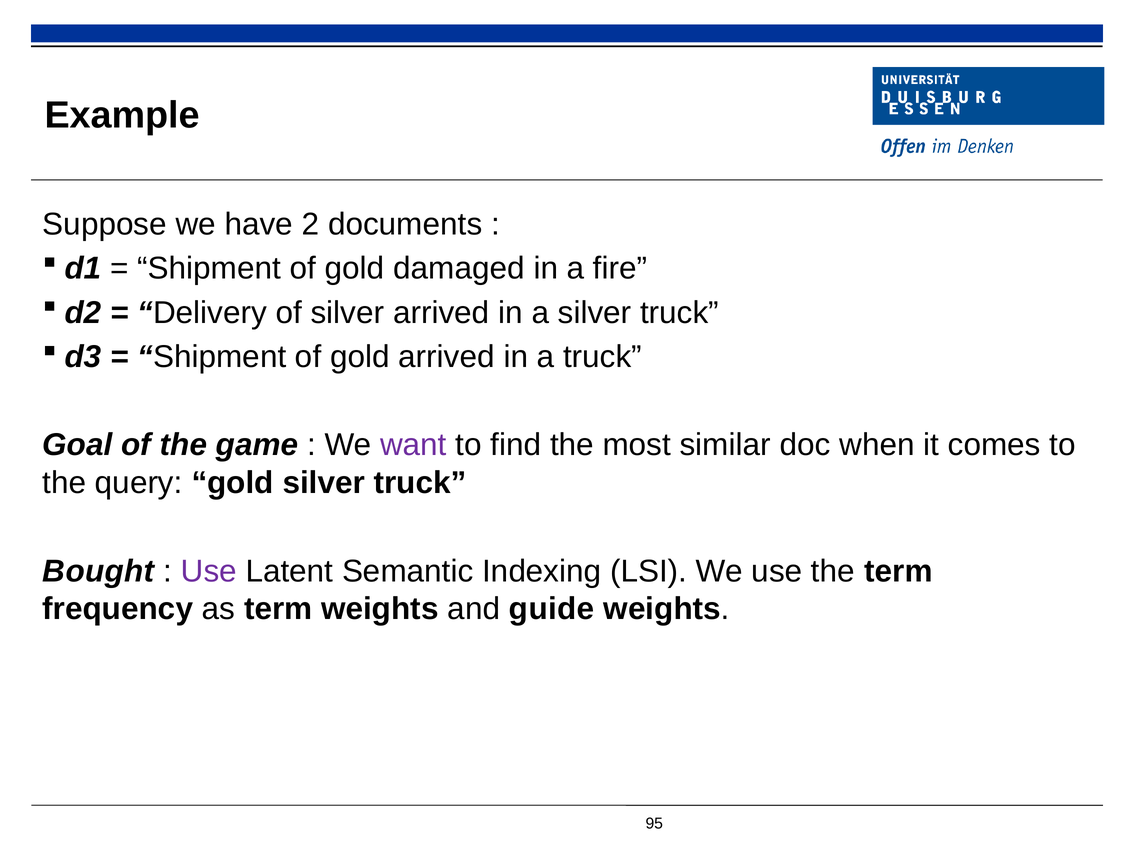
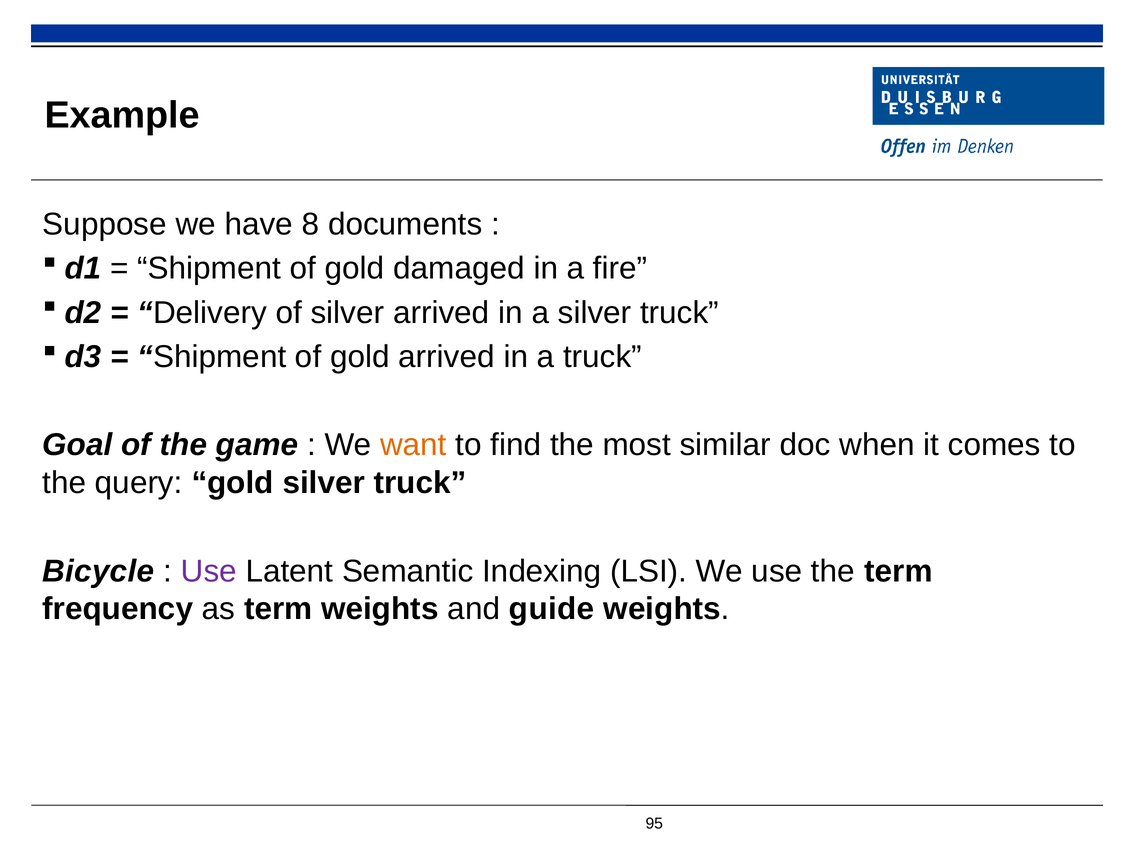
2: 2 -> 8 (311, 224)
want colour: purple -> orange (413, 445)
Bought: Bought -> Bicycle (98, 571)
